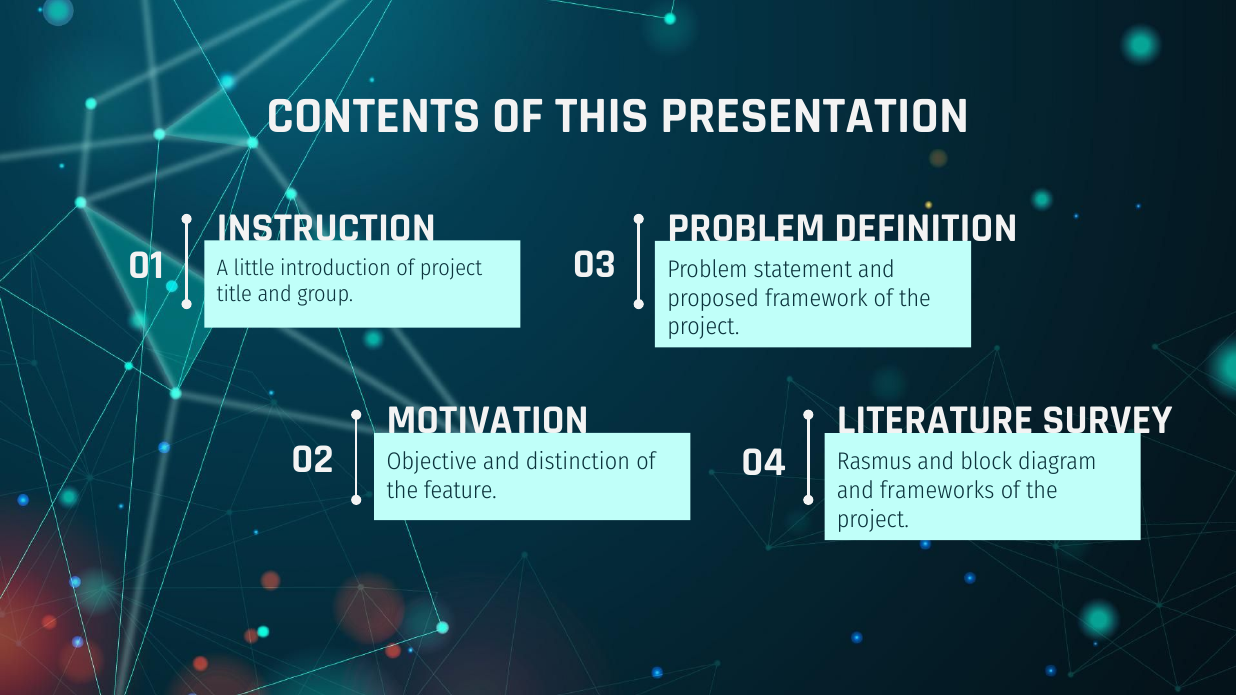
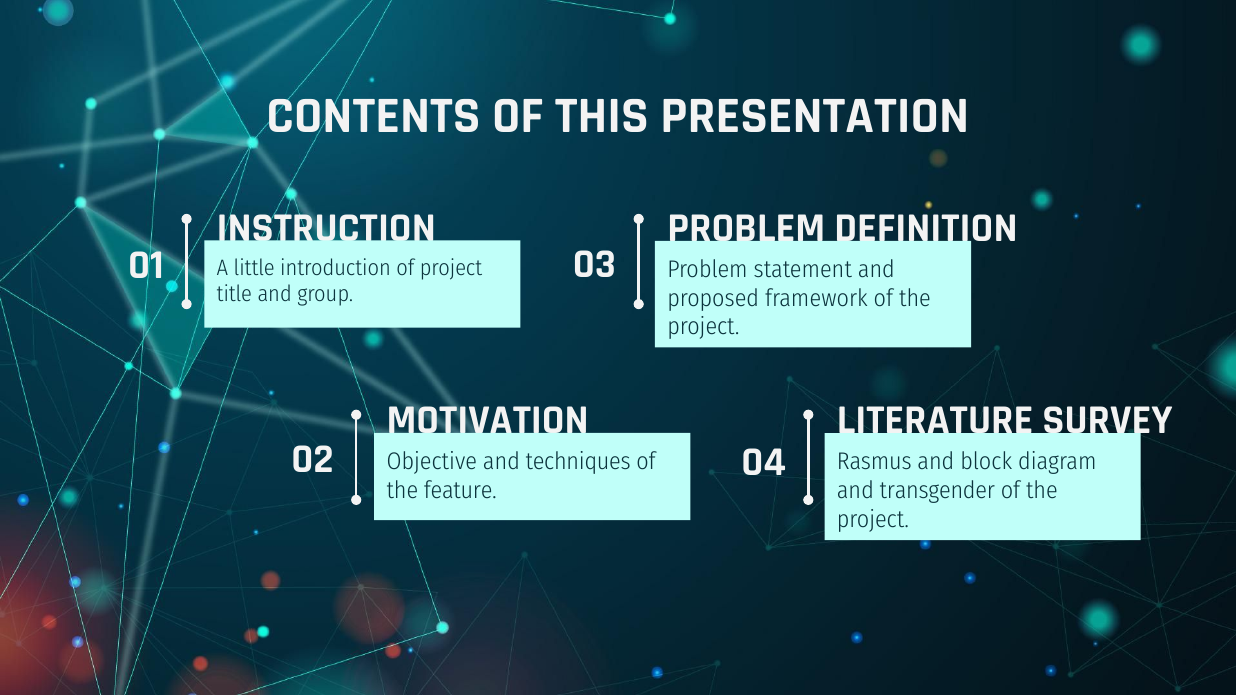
distinction: distinction -> techniques (578, 462)
frameworks: frameworks -> transgender (937, 491)
